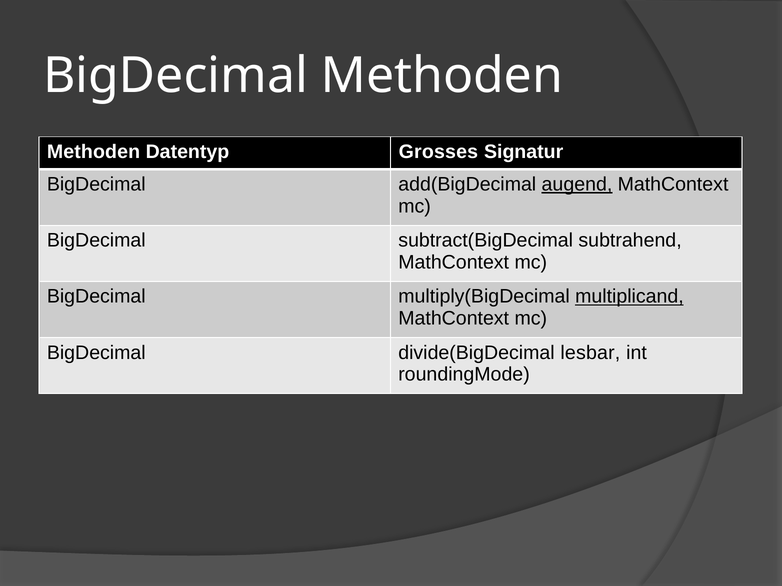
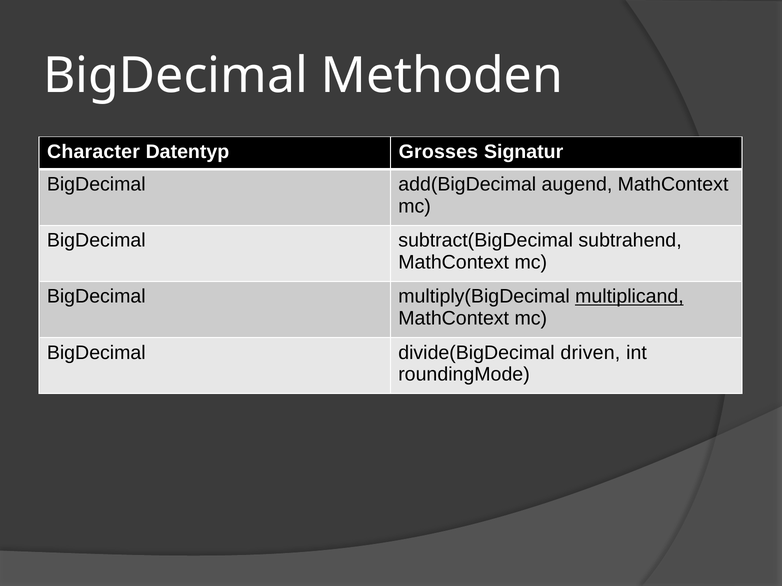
Methoden: Methoden -> Character (93, 152)
augend underline: present -> none (577, 185)
lesbar: lesbar -> driven (590, 353)
